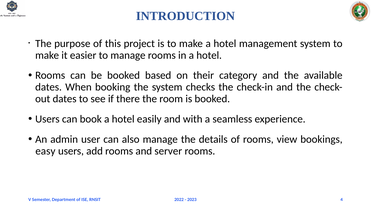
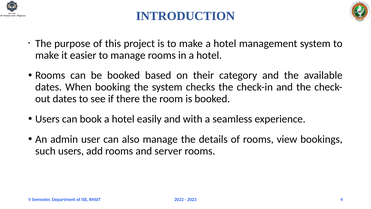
easy: easy -> such (45, 151)
